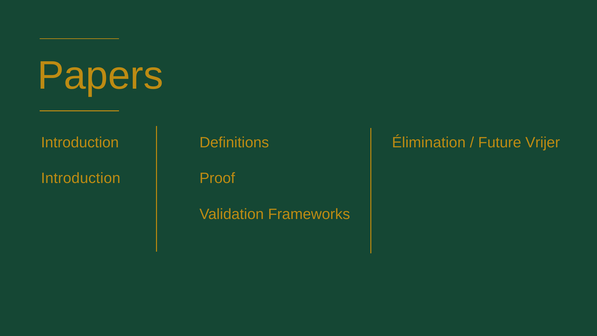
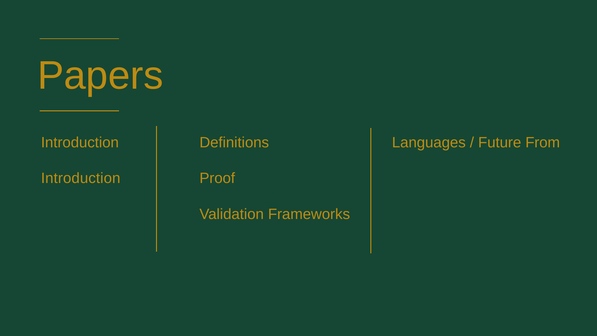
Élimination: Élimination -> Languages (429, 142)
Vrijer: Vrijer -> From (543, 142)
